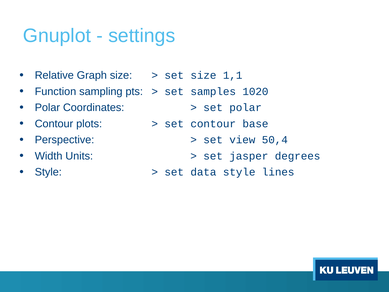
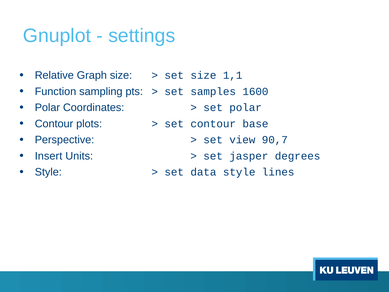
1020: 1020 -> 1600 (255, 91)
50,4: 50,4 -> 90,7 (275, 140)
Width: Width -> Insert (49, 156)
